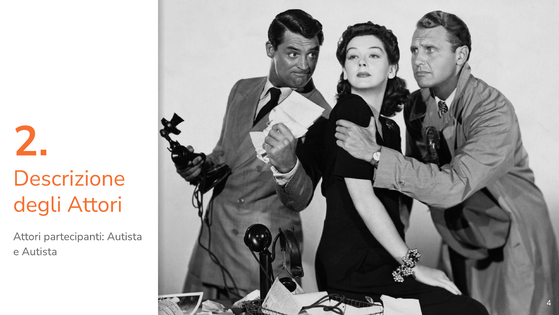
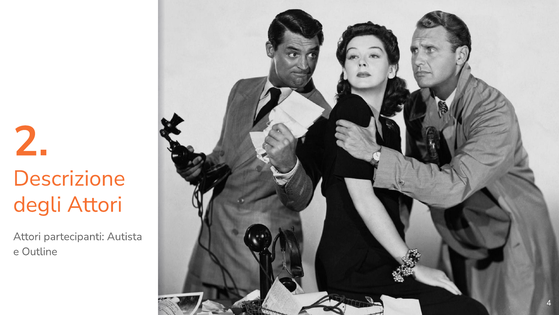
e Autista: Autista -> Outline (40, 251)
